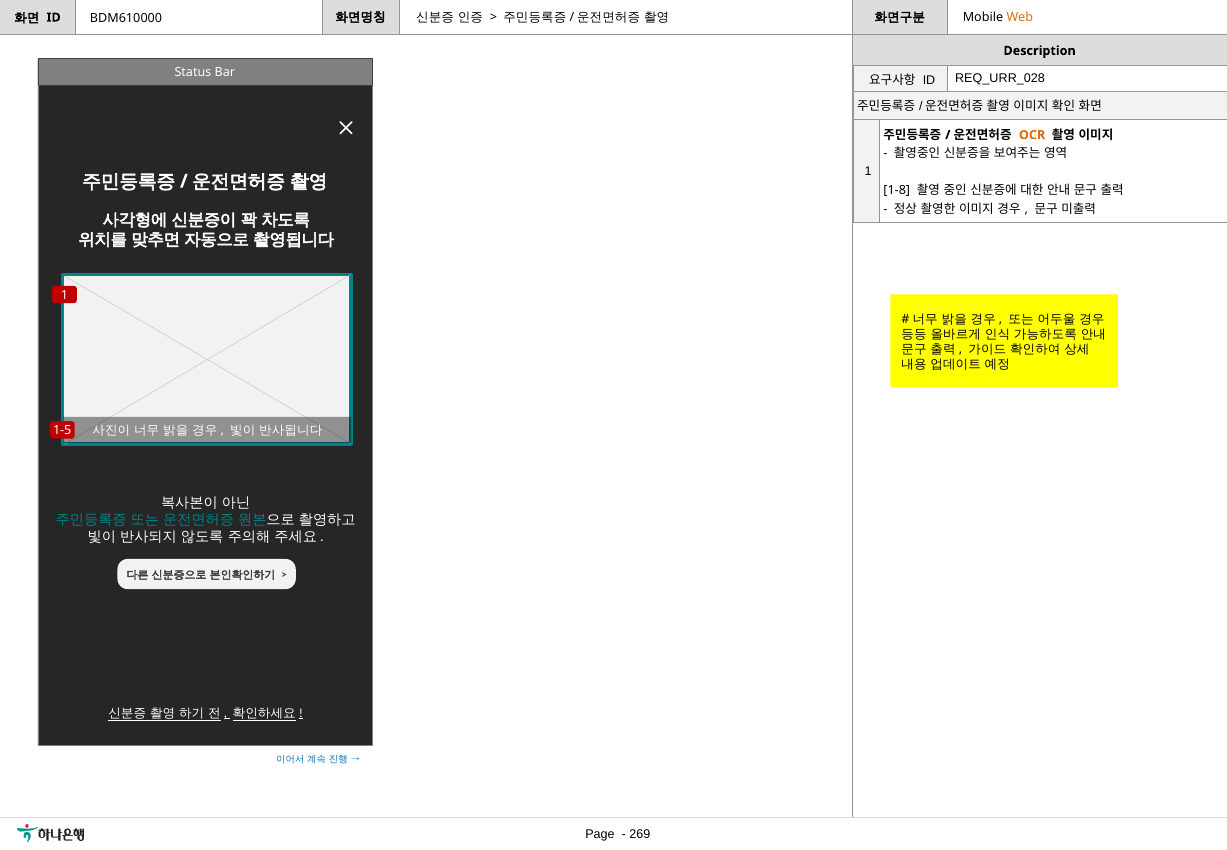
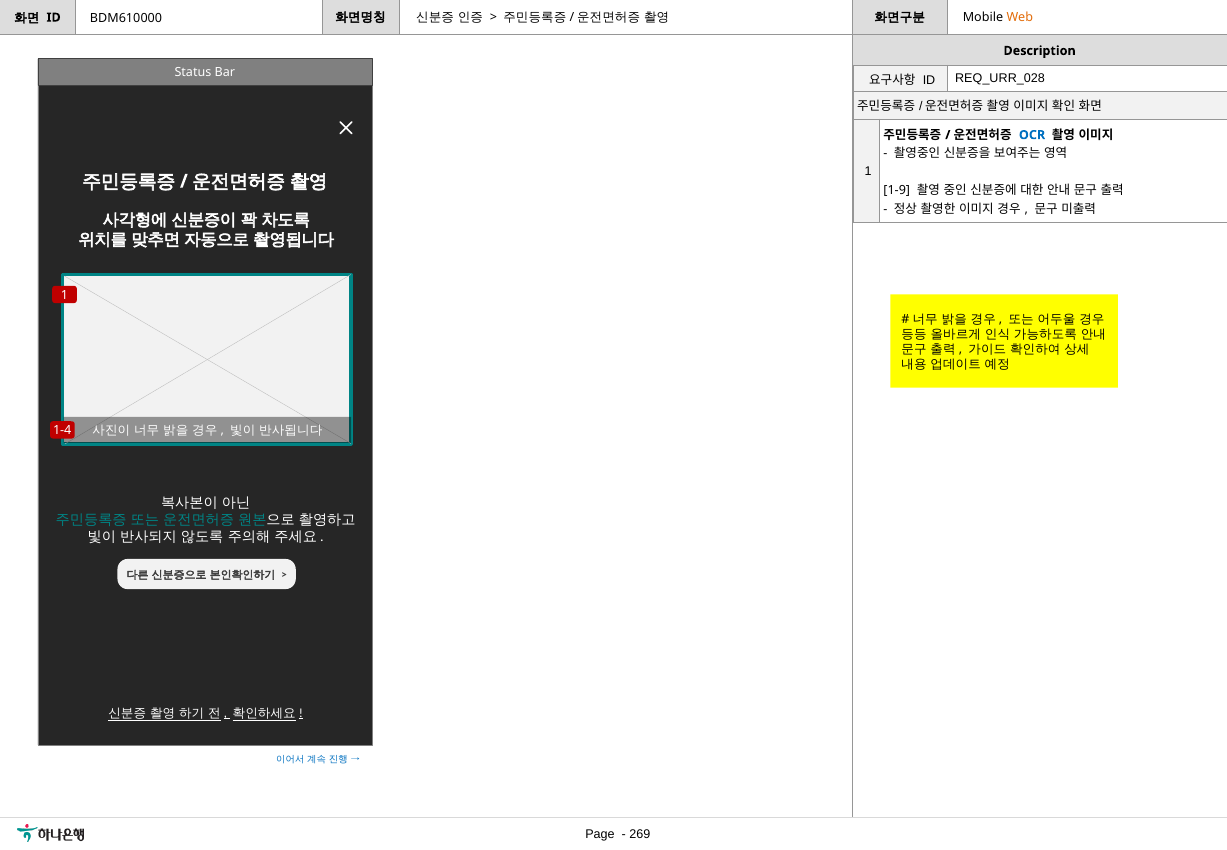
OCR colour: orange -> blue (1032, 135)
1-8: 1-8 -> 1-9 (897, 190)
1-5: 1-5 -> 1-4 (62, 430)
